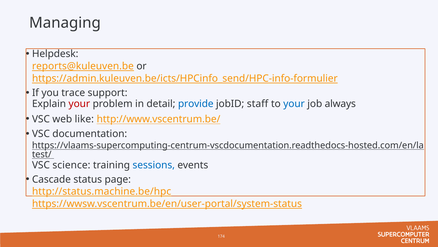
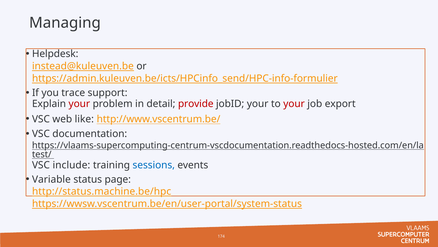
reports@kuleuven.be: reports@kuleuven.be -> instead@kuleuven.be (83, 66)
provide colour: blue -> red (196, 104)
jobID staff: staff -> your (258, 104)
your colour: blue -> red (294, 104)
always: always -> export (340, 104)
science: science -> include (71, 165)
Cascade: Cascade -> Variable (51, 179)
